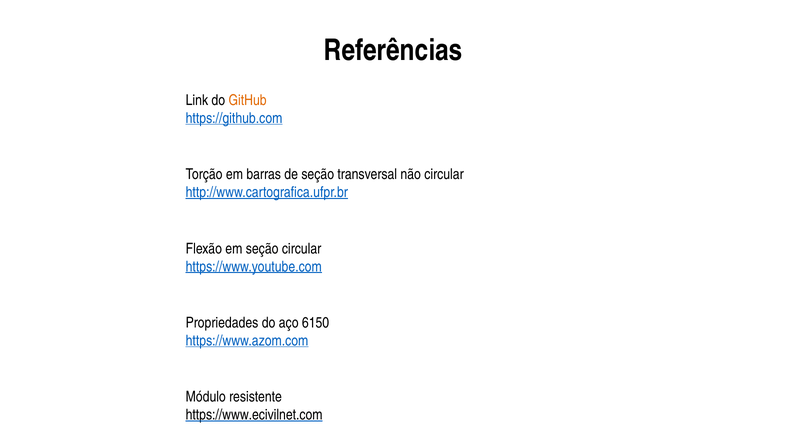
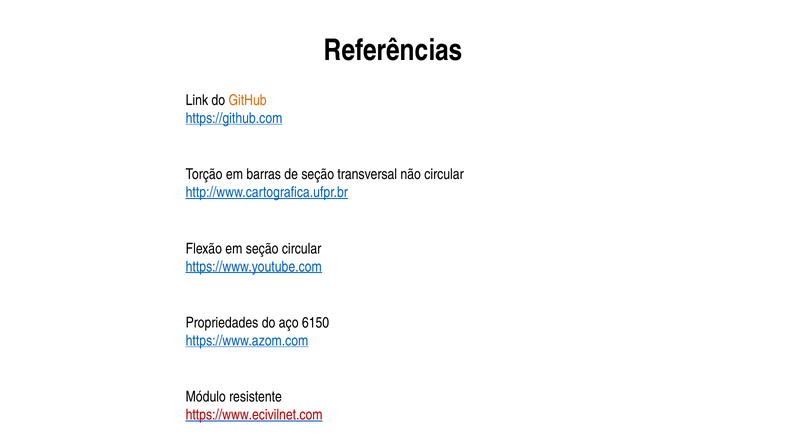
https://www.ecivilnet.com colour: black -> red (254, 415)
